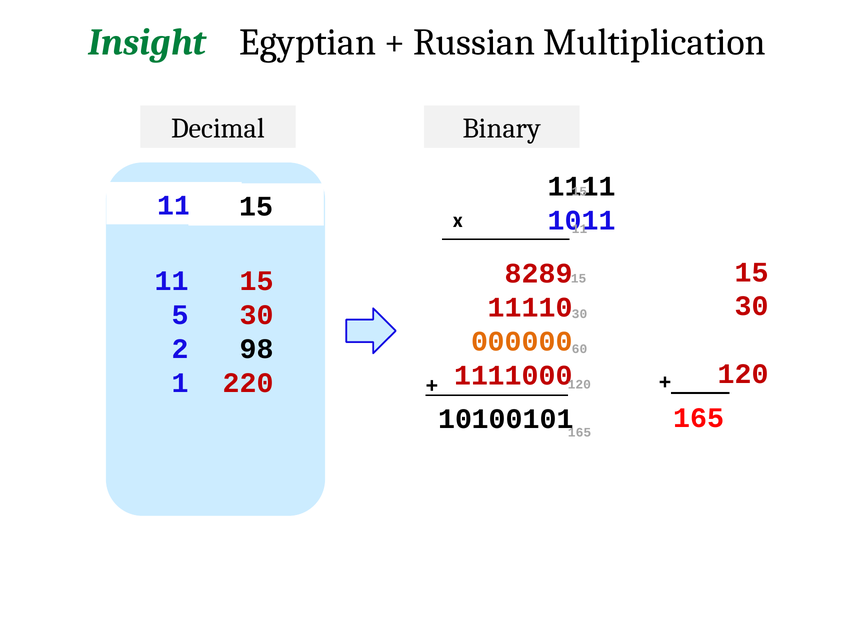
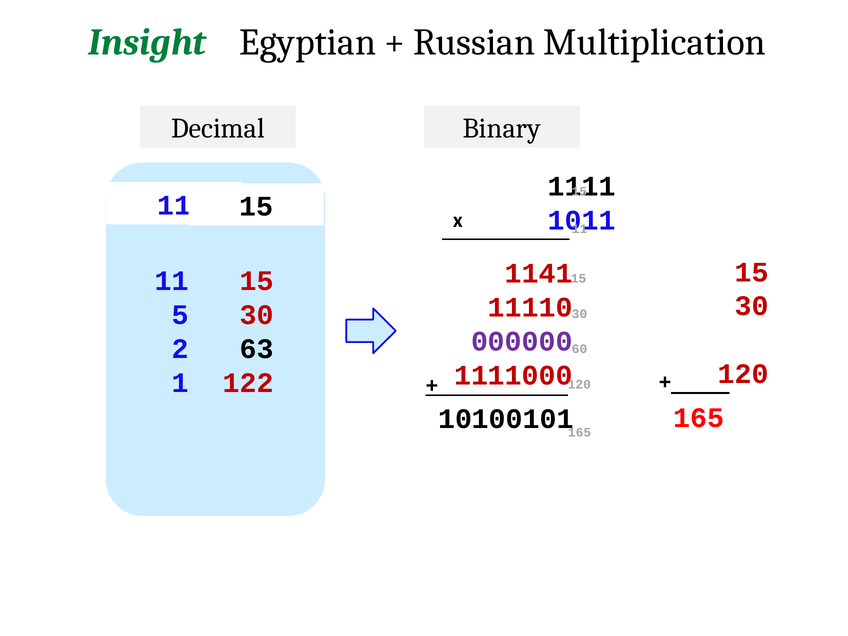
8289: 8289 -> 1141 (539, 274)
000000 colour: orange -> purple (522, 341)
98: 98 -> 63 (257, 349)
220: 220 -> 122 (248, 383)
